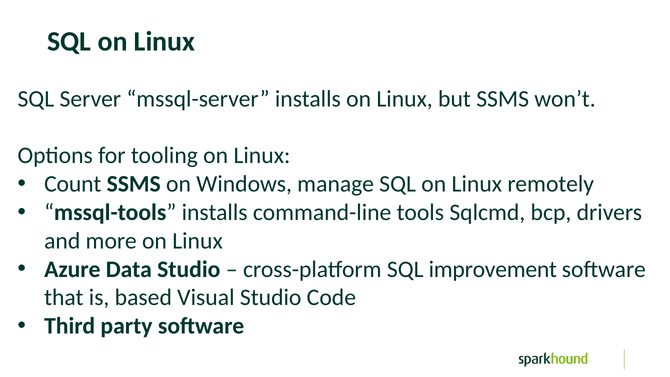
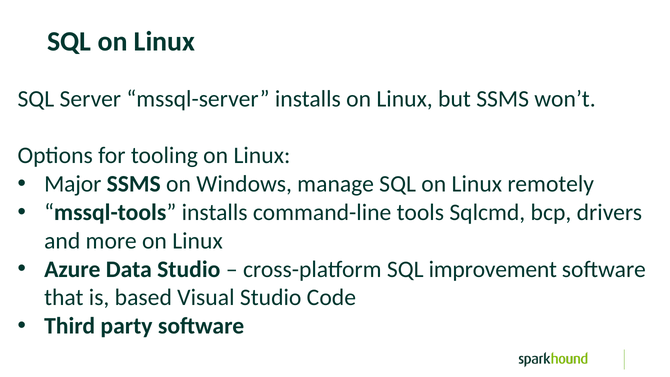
Count: Count -> Major (73, 184)
